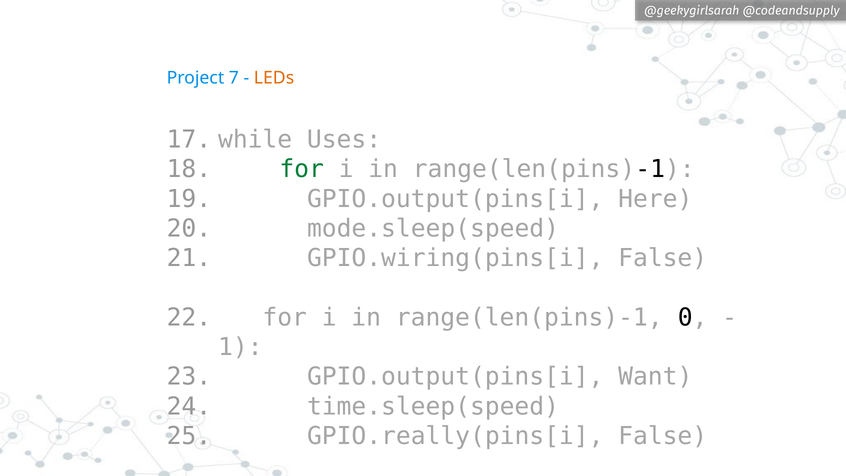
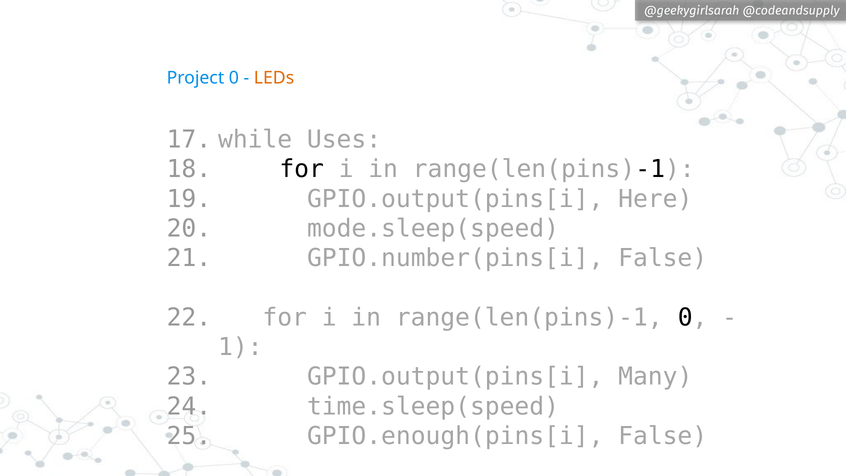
Project 7: 7 -> 0 (234, 78)
for colour: green -> black (302, 169)
GPIO.wiring(pins[i: GPIO.wiring(pins[i -> GPIO.number(pins[i (455, 258)
Want: Want -> Many (655, 377)
GPIO.really(pins[i: GPIO.really(pins[i -> GPIO.enough(pins[i (455, 436)
